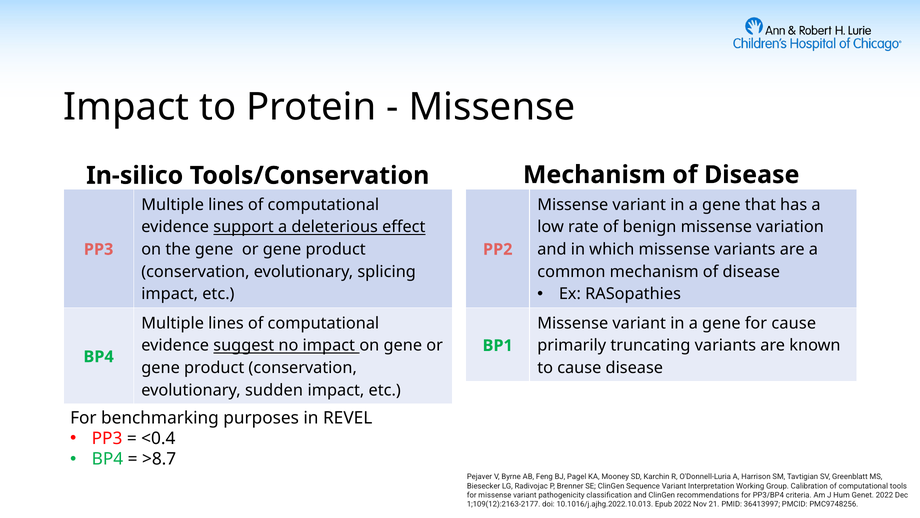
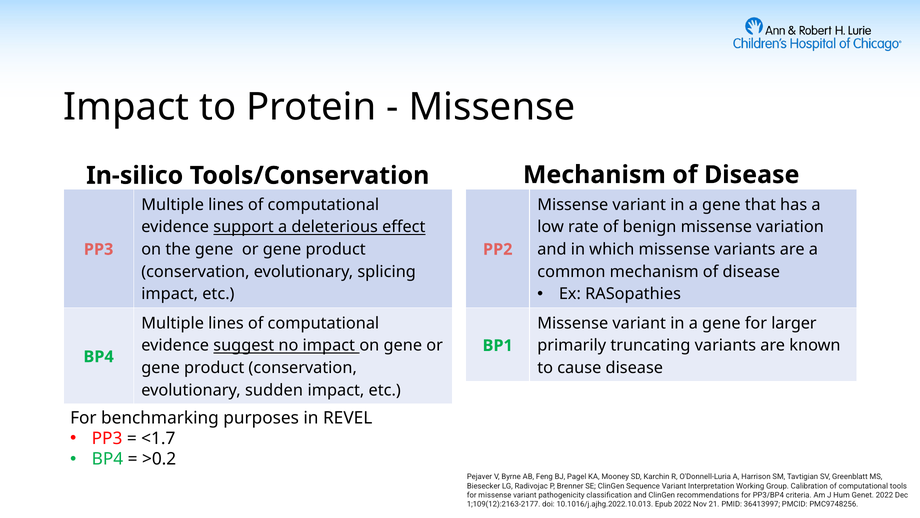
for cause: cause -> larger (794, 323)
<0.4: <0.4 -> <1.7 (158, 438)
>8.7: >8.7 -> >0.2 (159, 459)
